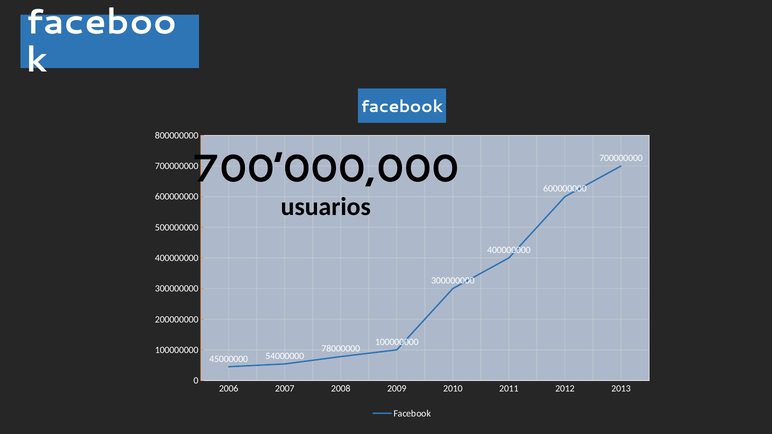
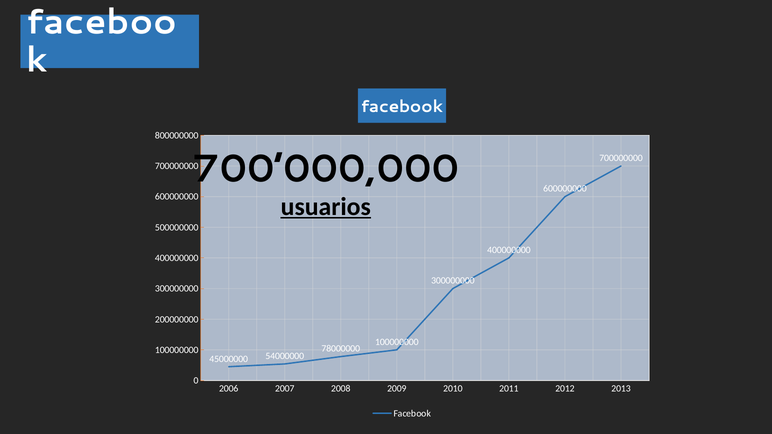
usuarios underline: none -> present (326, 207)
